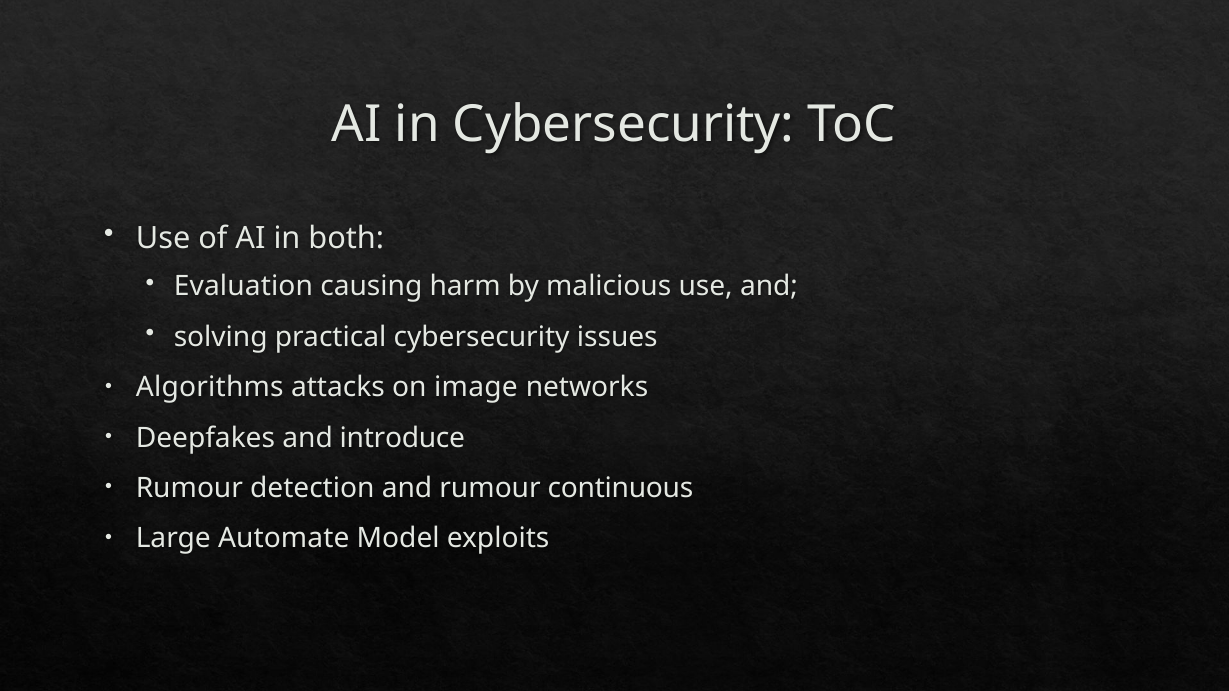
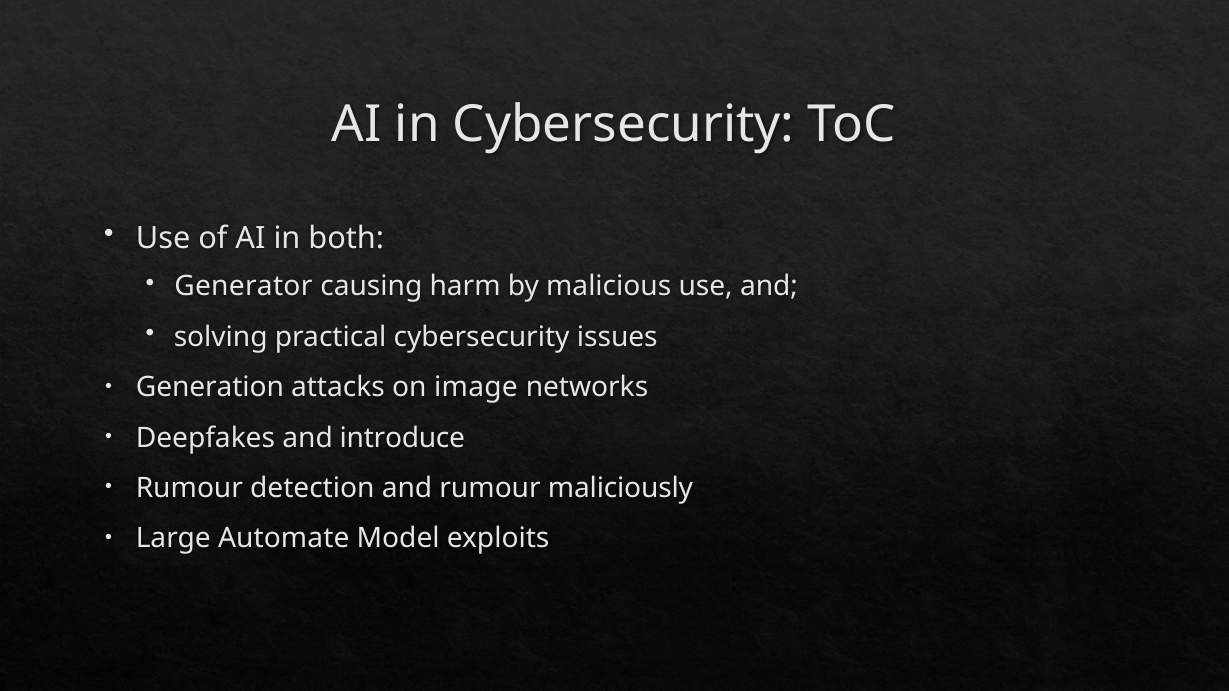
Evaluation: Evaluation -> Generator (243, 287)
Algorithms: Algorithms -> Generation (210, 387)
continuous: continuous -> maliciously (620, 488)
